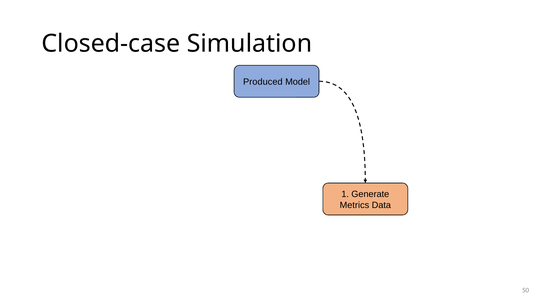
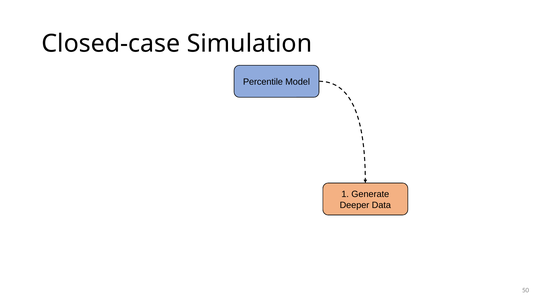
Produced: Produced -> Percentile (263, 82)
Metrics: Metrics -> Deeper (355, 205)
